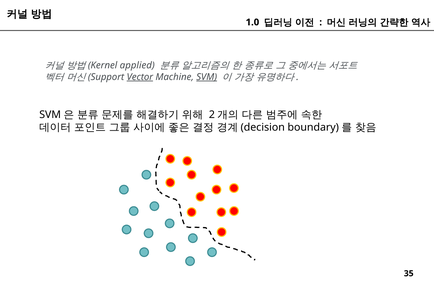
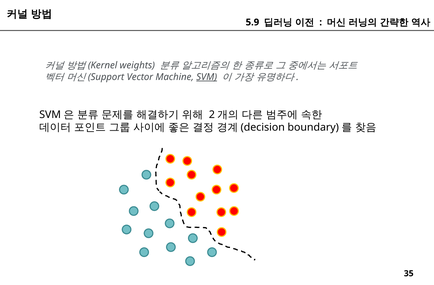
1.0: 1.0 -> 5.9 (252, 22)
applied: applied -> weights (137, 66)
Vector underline: present -> none (140, 77)
